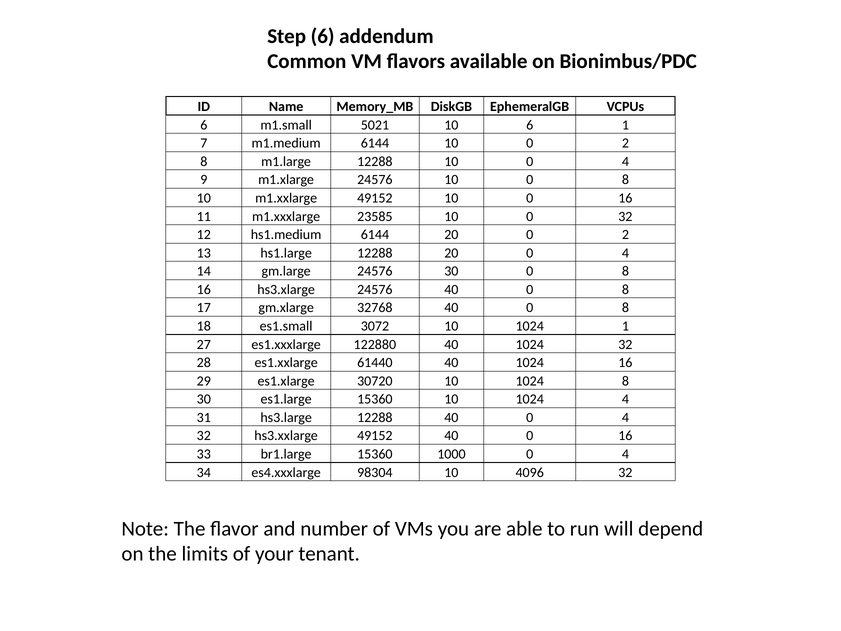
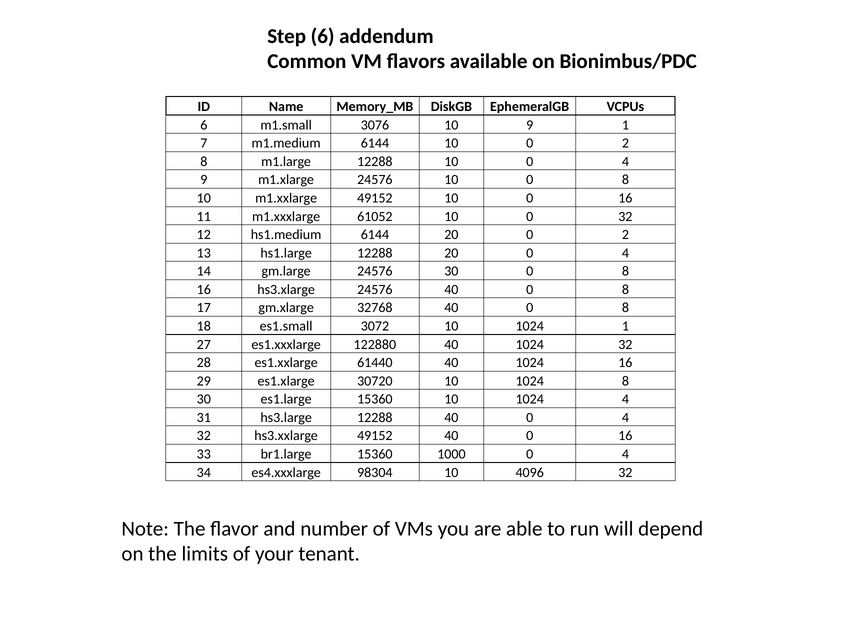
5021: 5021 -> 3076 (375, 125)
10 6: 6 -> 9 (530, 125)
23585: 23585 -> 61052 (375, 216)
